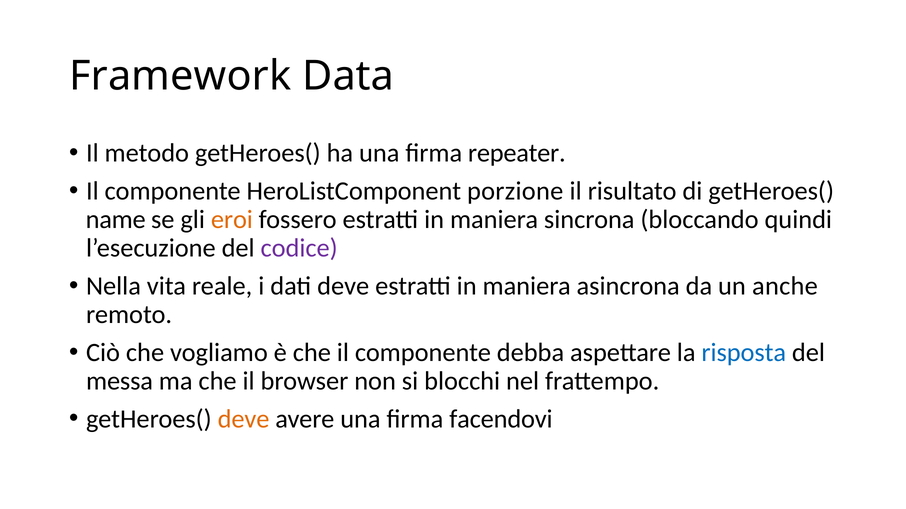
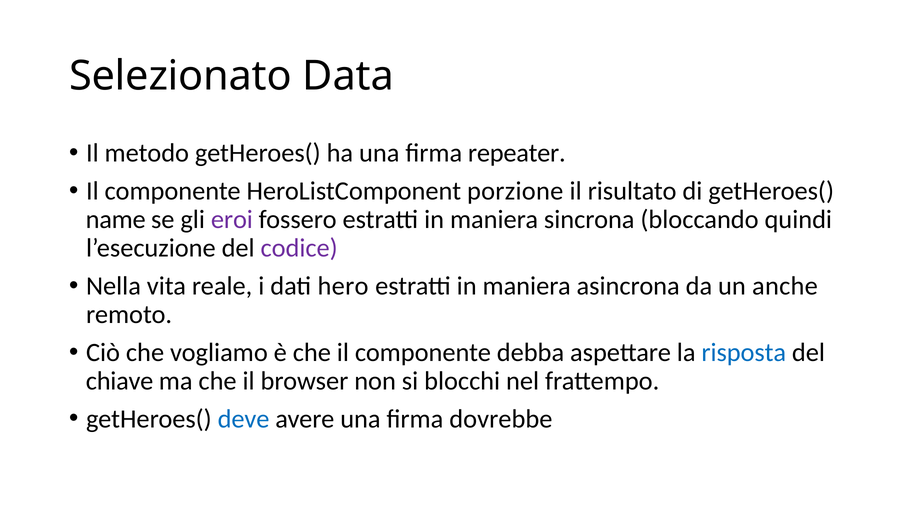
Framework: Framework -> Selezionato (180, 76)
eroi colour: orange -> purple (232, 220)
dati deve: deve -> hero (343, 286)
messa: messa -> chiave (120, 381)
deve colour: orange -> blue (244, 419)
facendovi: facendovi -> dovrebbe (501, 419)
